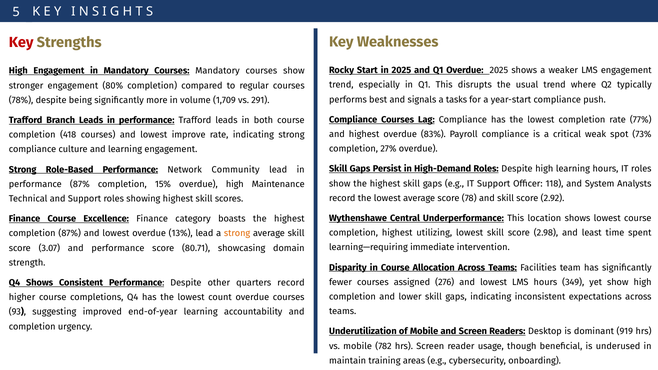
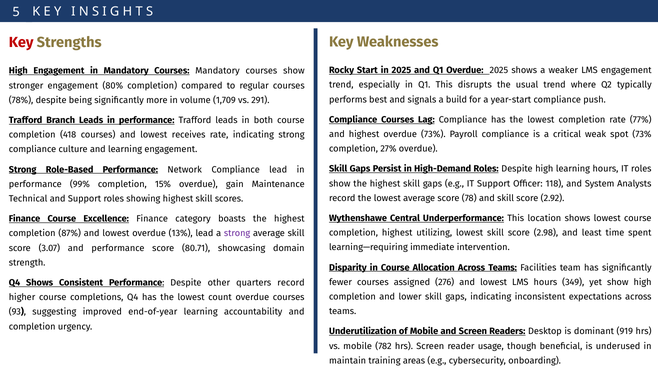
tasks: tasks -> build (456, 100)
overdue 83%: 83% -> 73% (433, 134)
improve: improve -> receives (189, 135)
Network Community: Community -> Compliance (236, 170)
performance 87%: 87% -> 99% (80, 184)
overdue high: high -> gain (235, 184)
strong colour: orange -> purple (237, 234)
